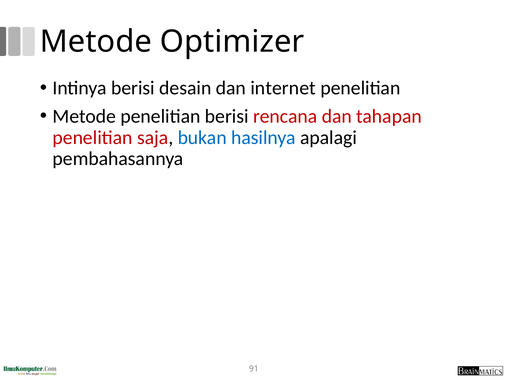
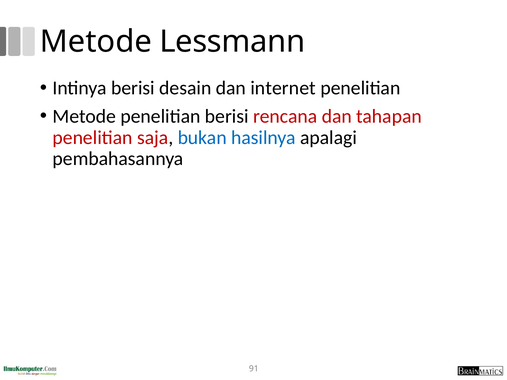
Optimizer: Optimizer -> Lessmann (232, 42)
